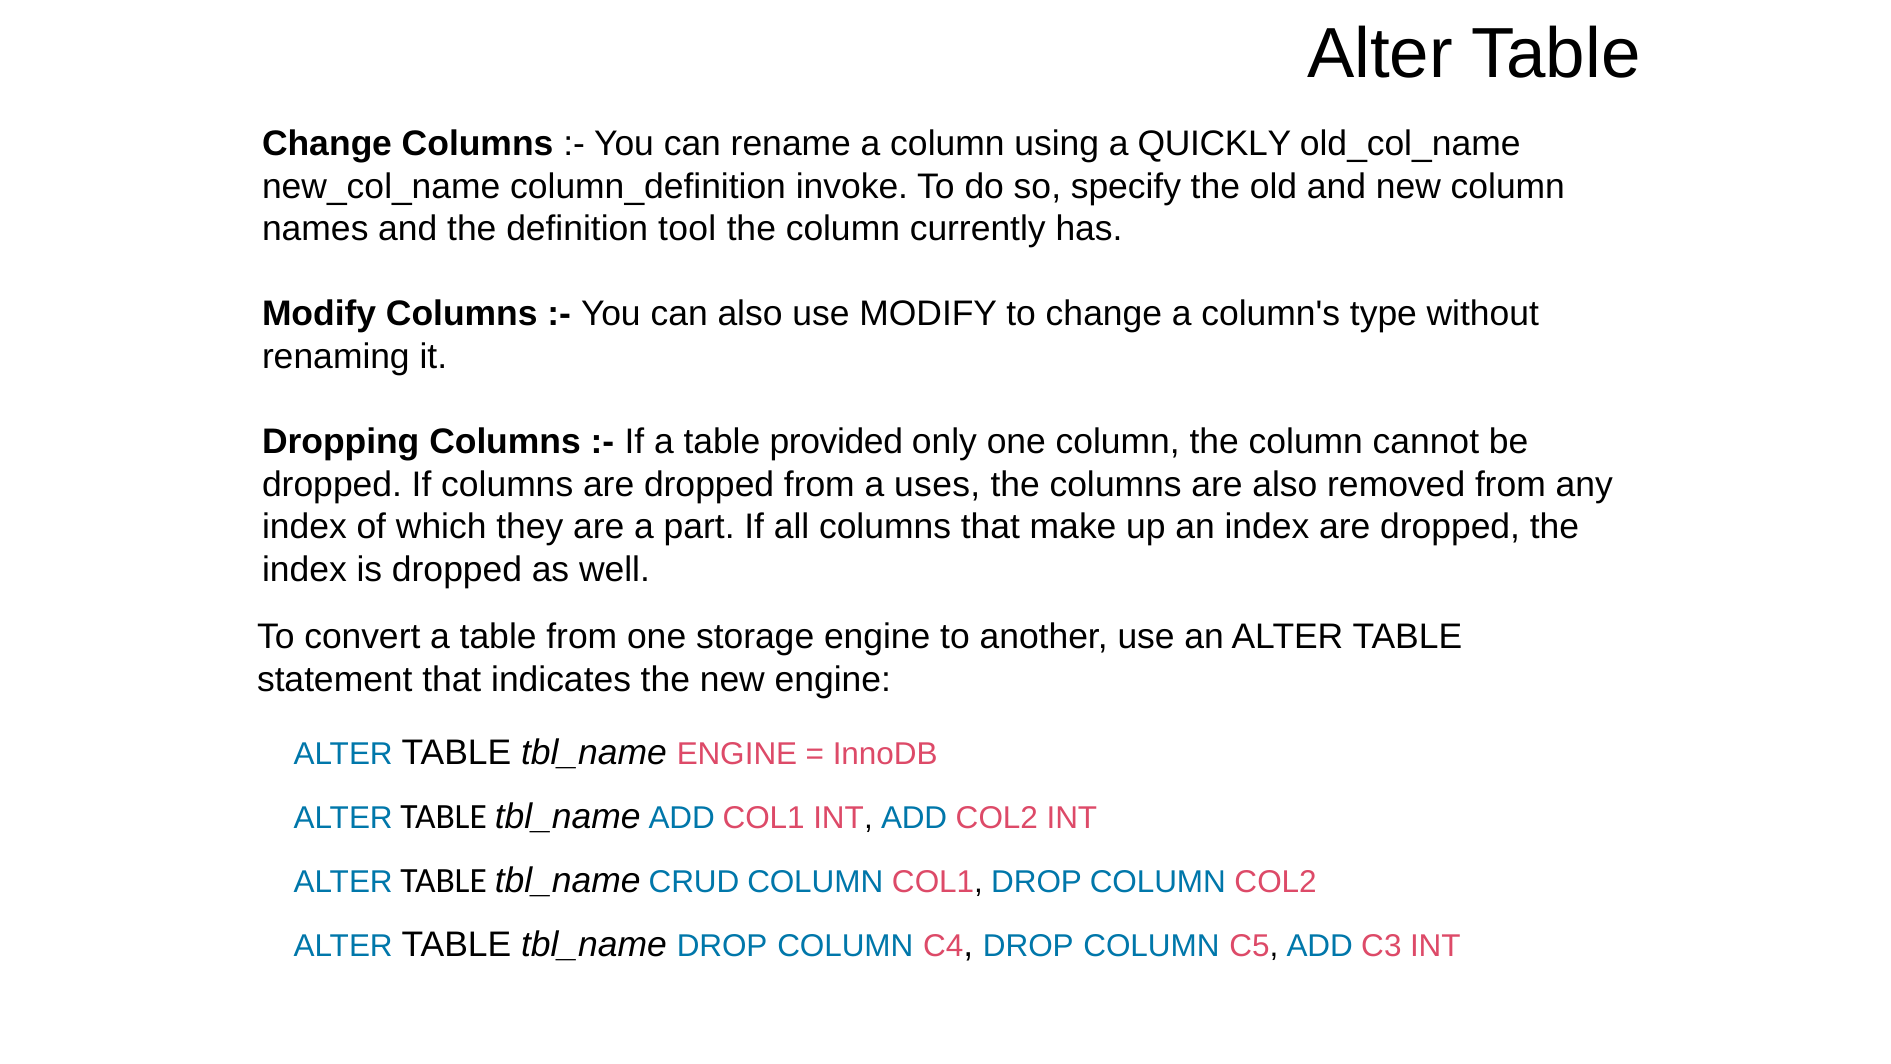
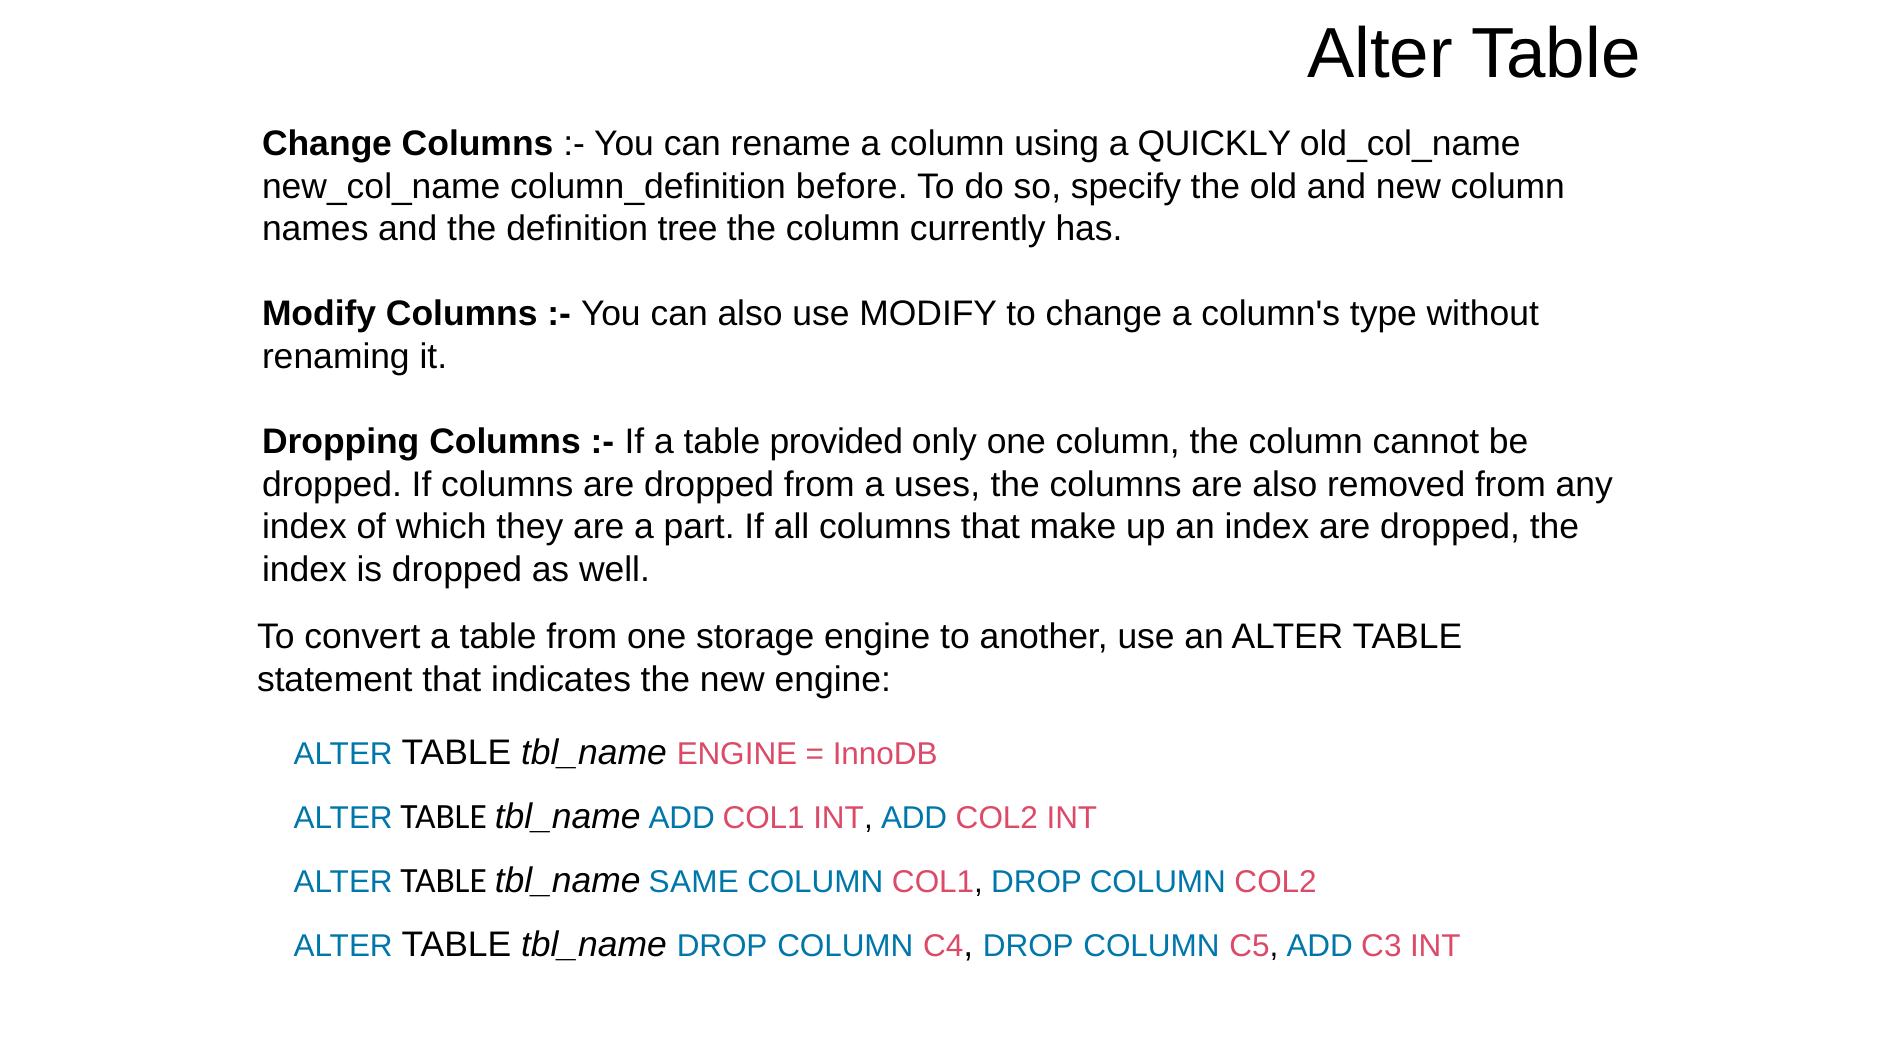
invoke: invoke -> before (852, 186)
tool: tool -> tree (688, 229)
CRUD: CRUD -> SAME (694, 882)
